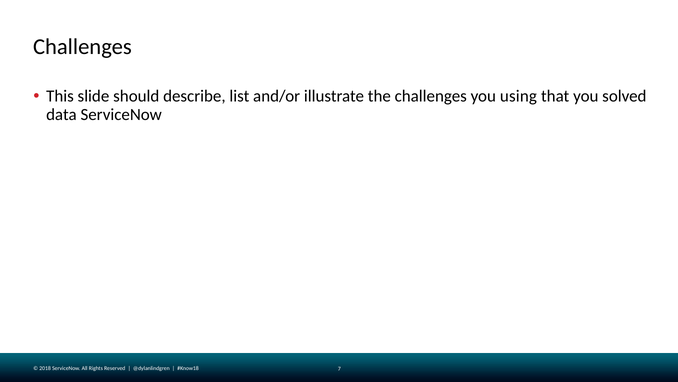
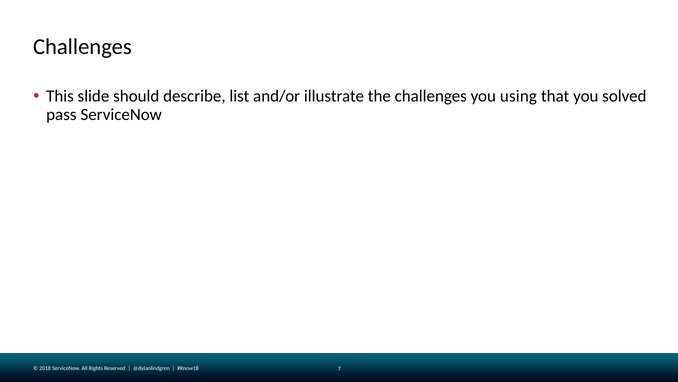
data: data -> pass (61, 114)
